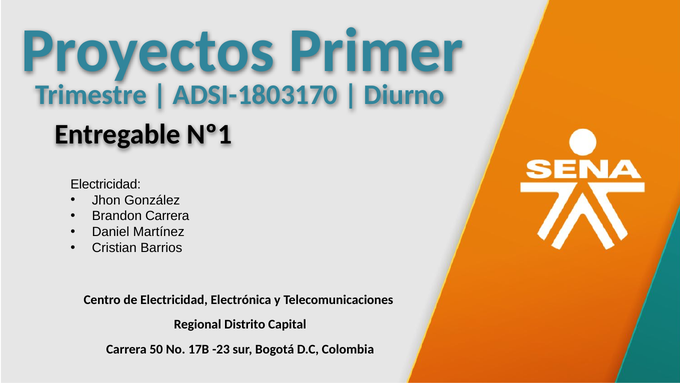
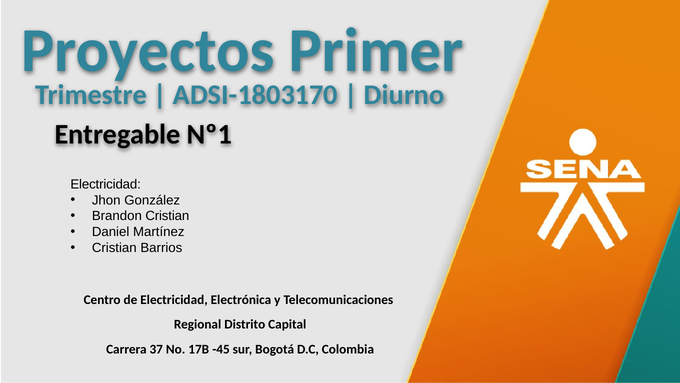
Brandon Carrera: Carrera -> Cristian (167, 216)
50: 50 -> 37 (156, 349)
-23: -23 -> -45 (221, 349)
